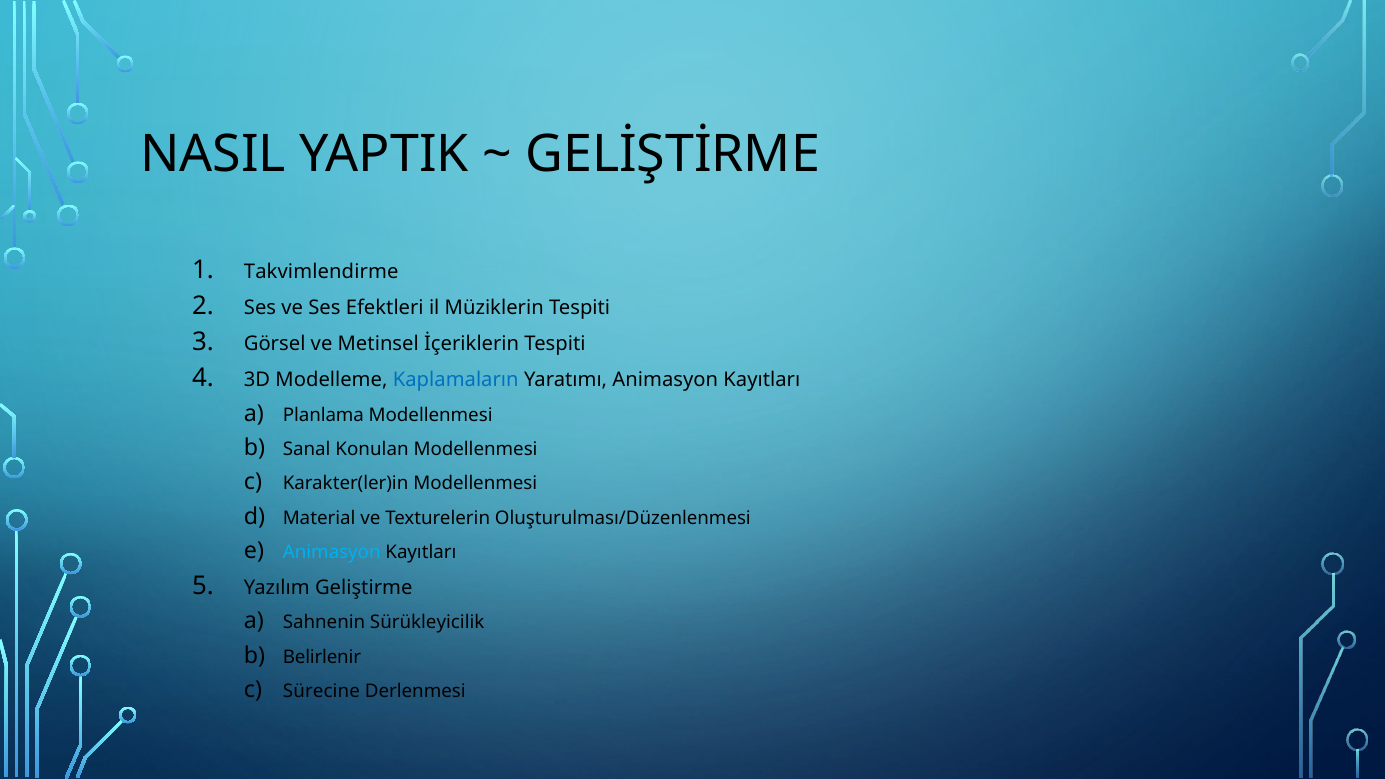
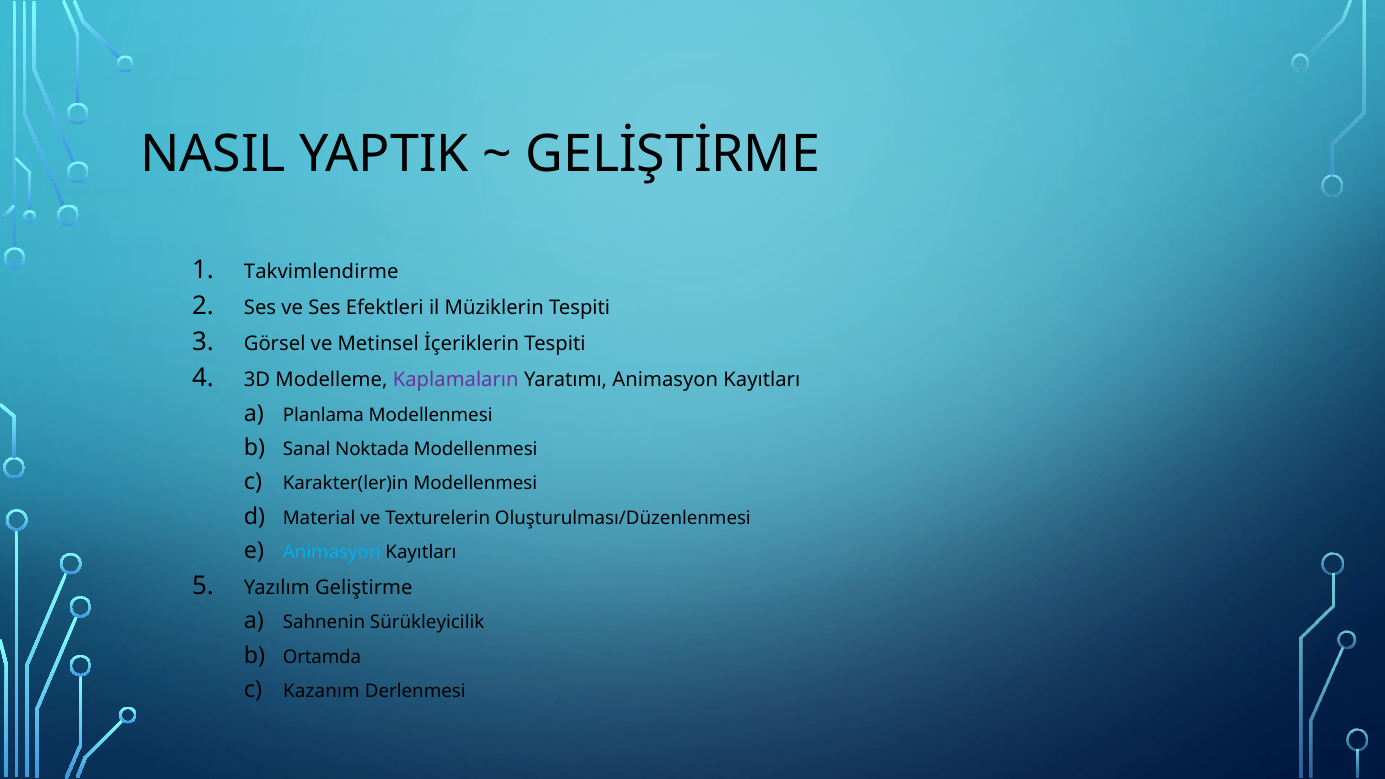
Kaplamaların colour: blue -> purple (456, 380)
Konulan: Konulan -> Noktada (372, 450)
Belirlenir: Belirlenir -> Ortamda (322, 657)
Sürecine: Sürecine -> Kazanım (321, 691)
